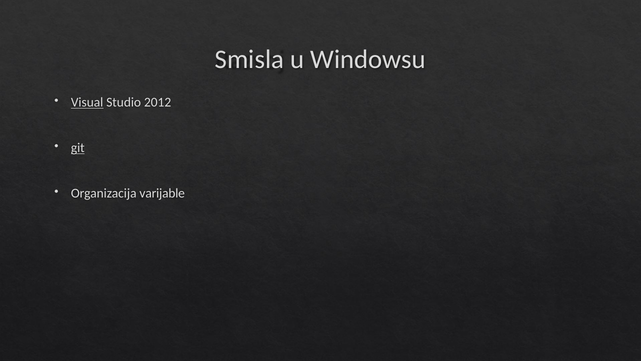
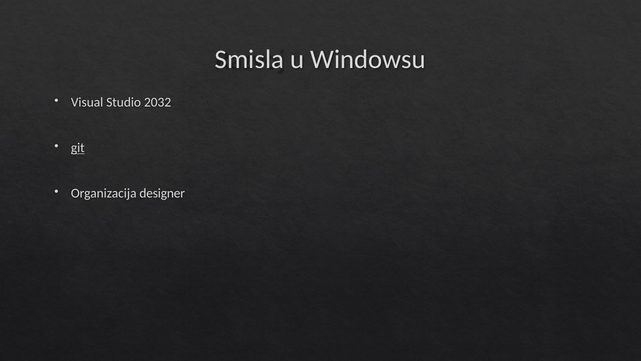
Visual underline: present -> none (87, 102)
2012: 2012 -> 2032 (158, 102)
varijable: varijable -> designer (162, 193)
